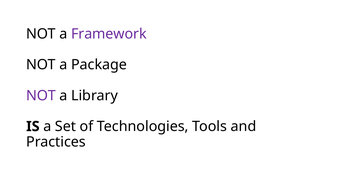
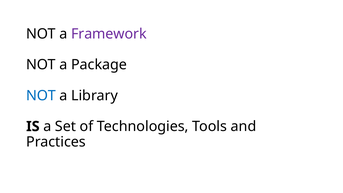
NOT colour: purple -> blue (41, 96)
